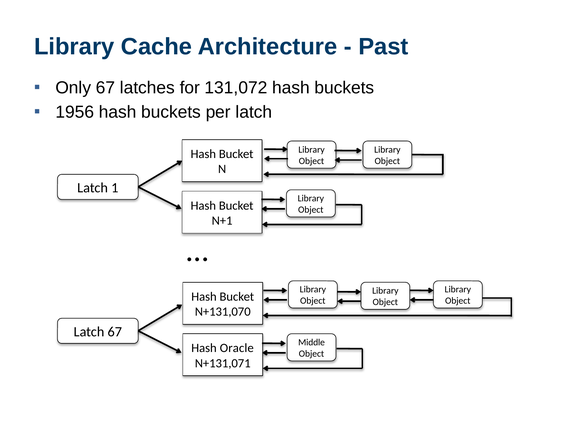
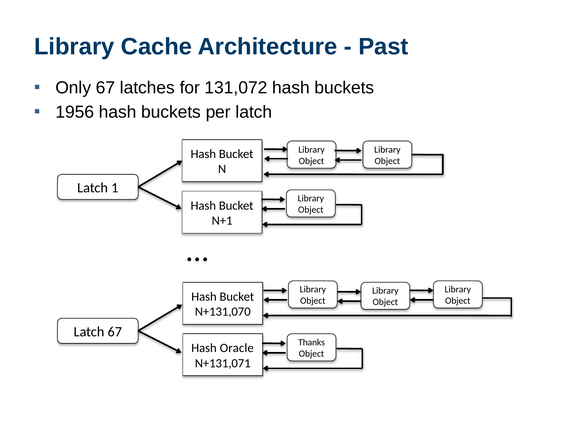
Middle: Middle -> Thanks (312, 342)
